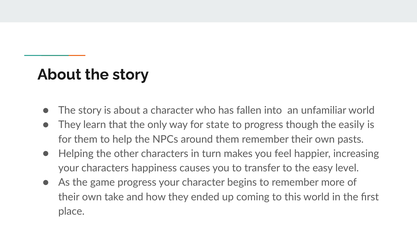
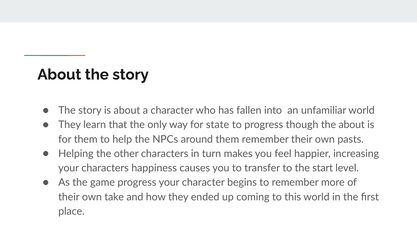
the easily: easily -> about (352, 125)
easy: easy -> start (323, 168)
